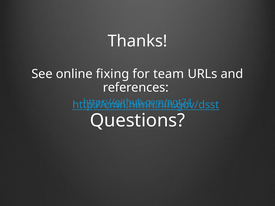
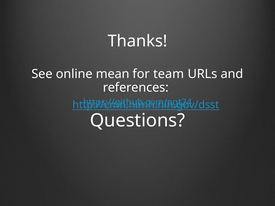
fixing: fixing -> mean (113, 74)
